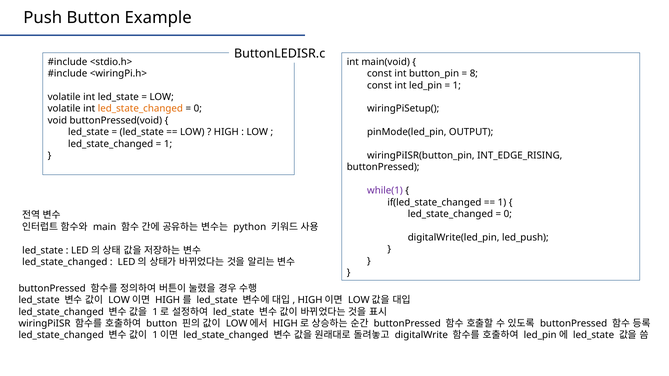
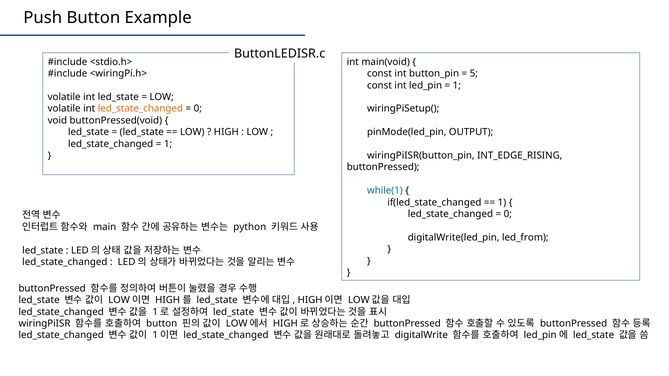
8: 8 -> 5 (474, 74)
while(1 colour: purple -> blue (385, 191)
led_push: led_push -> led_from (525, 238)
